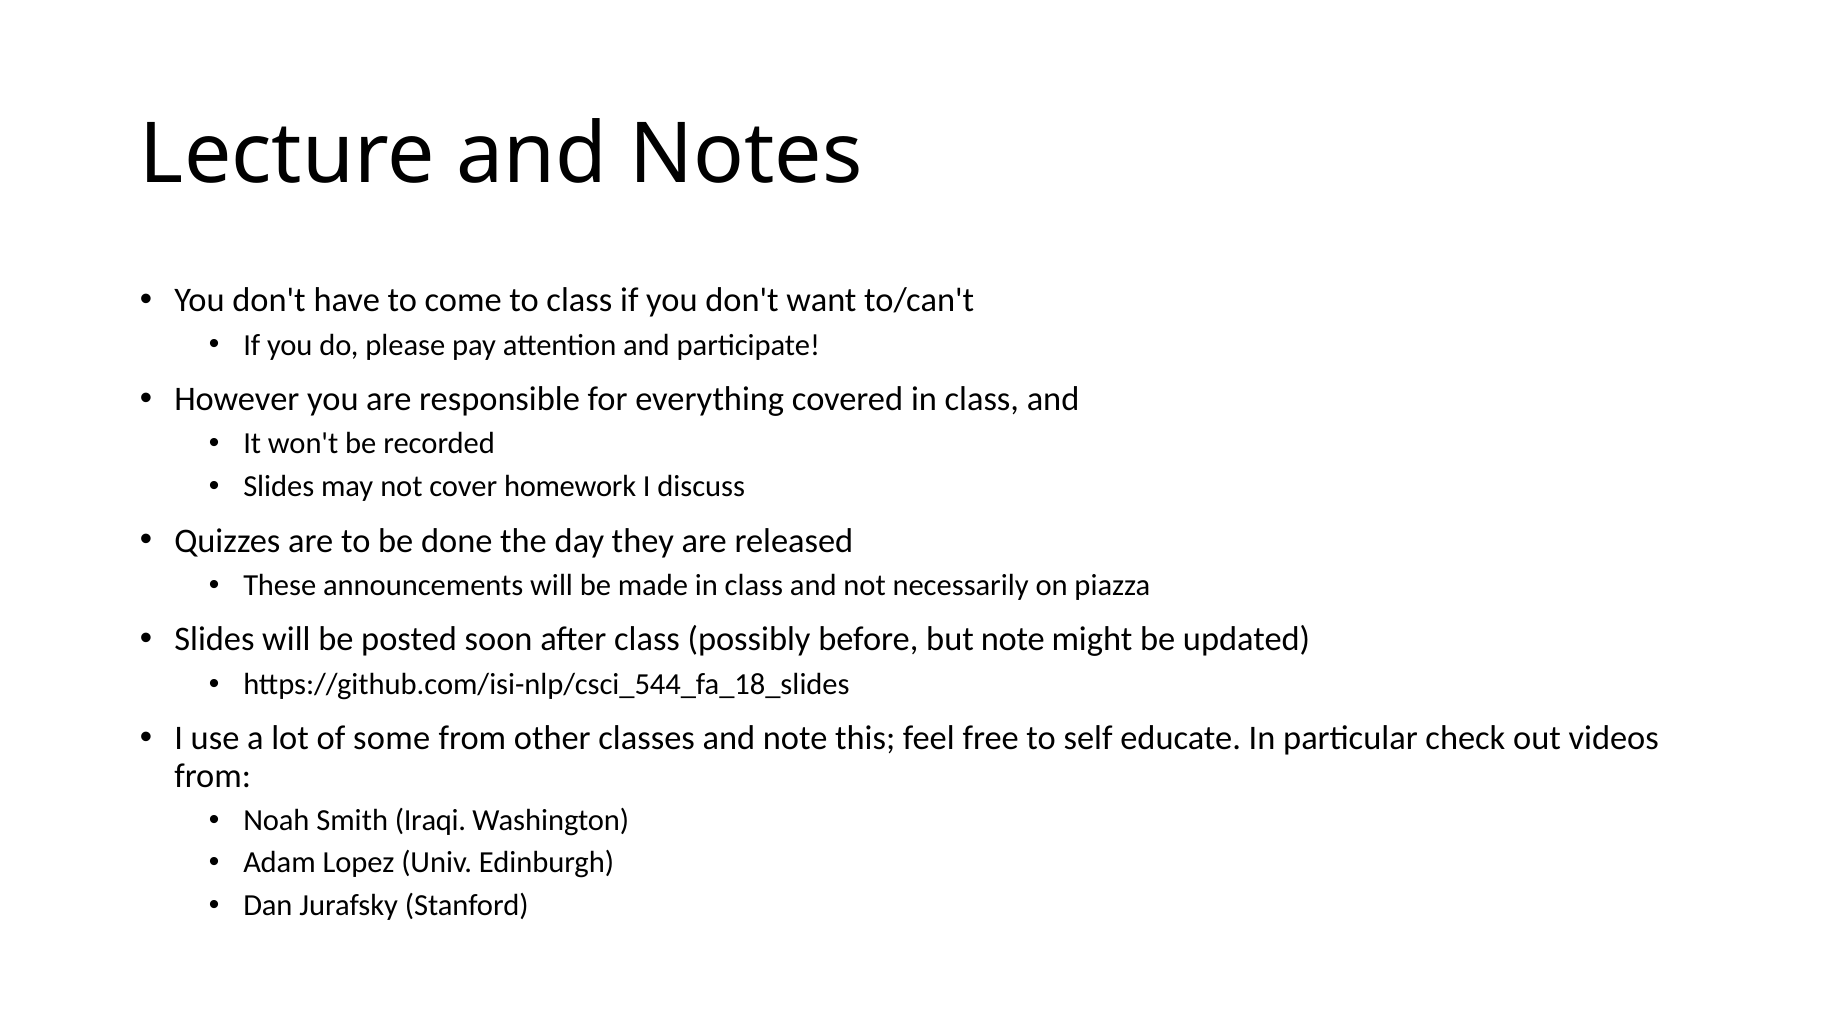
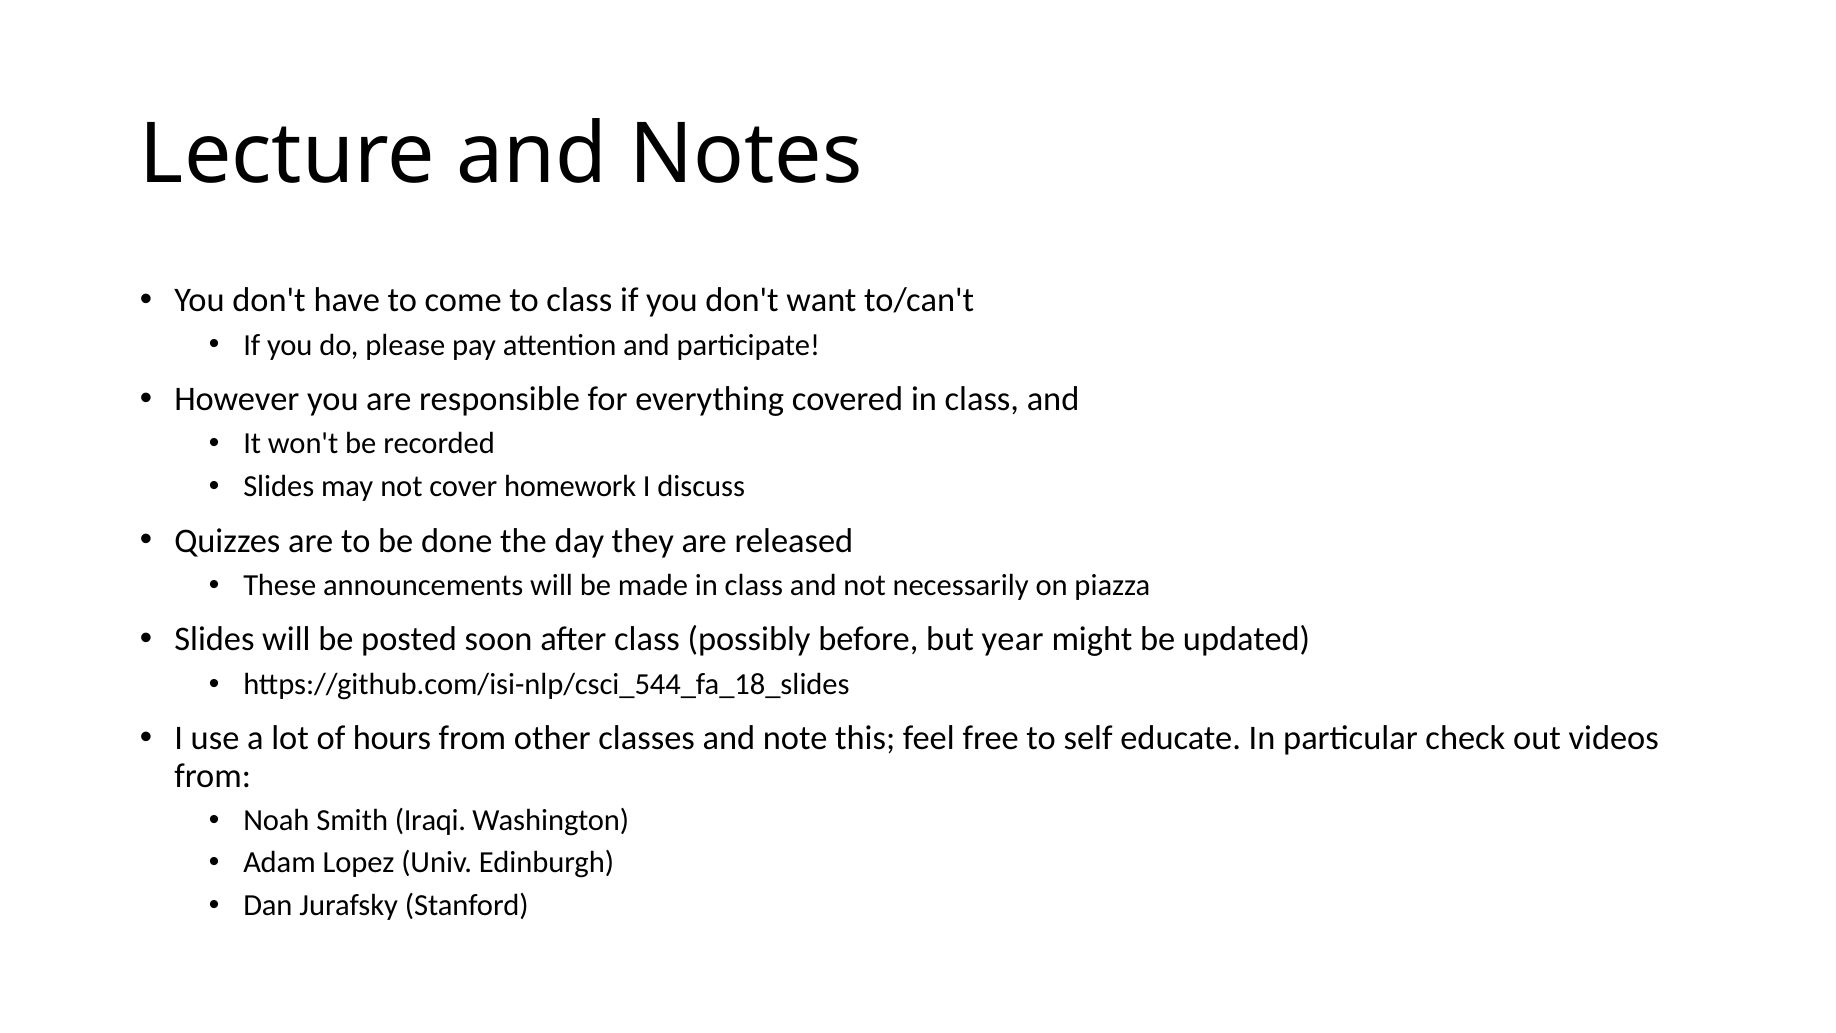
but note: note -> year (1013, 639)
some: some -> hours (392, 738)
